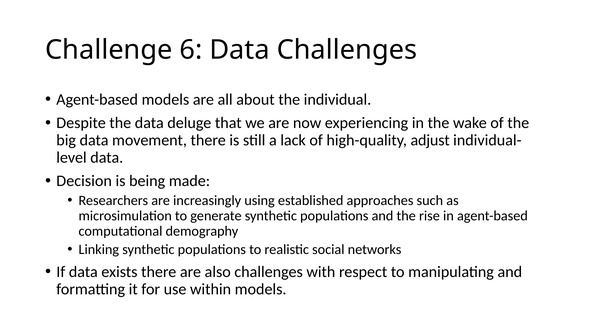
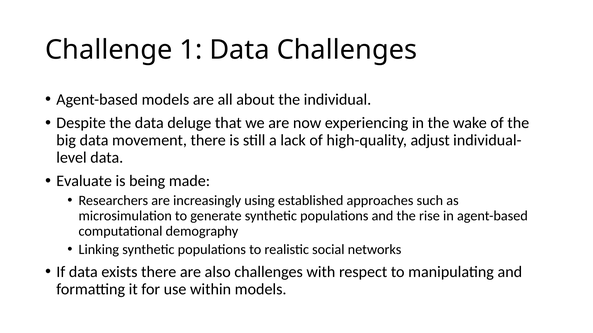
6: 6 -> 1 (191, 50)
Decision: Decision -> Evaluate (84, 181)
